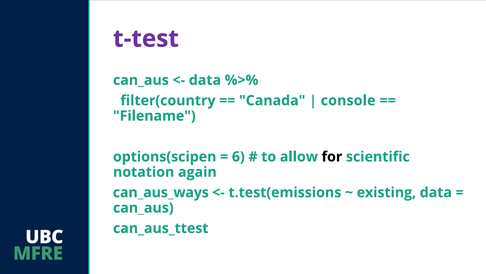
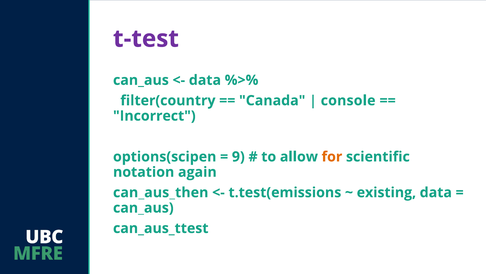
Filename: Filename -> Incorrect (154, 116)
6: 6 -> 9 (238, 156)
for colour: black -> orange (332, 156)
can_aus_ways: can_aus_ways -> can_aus_then (161, 192)
